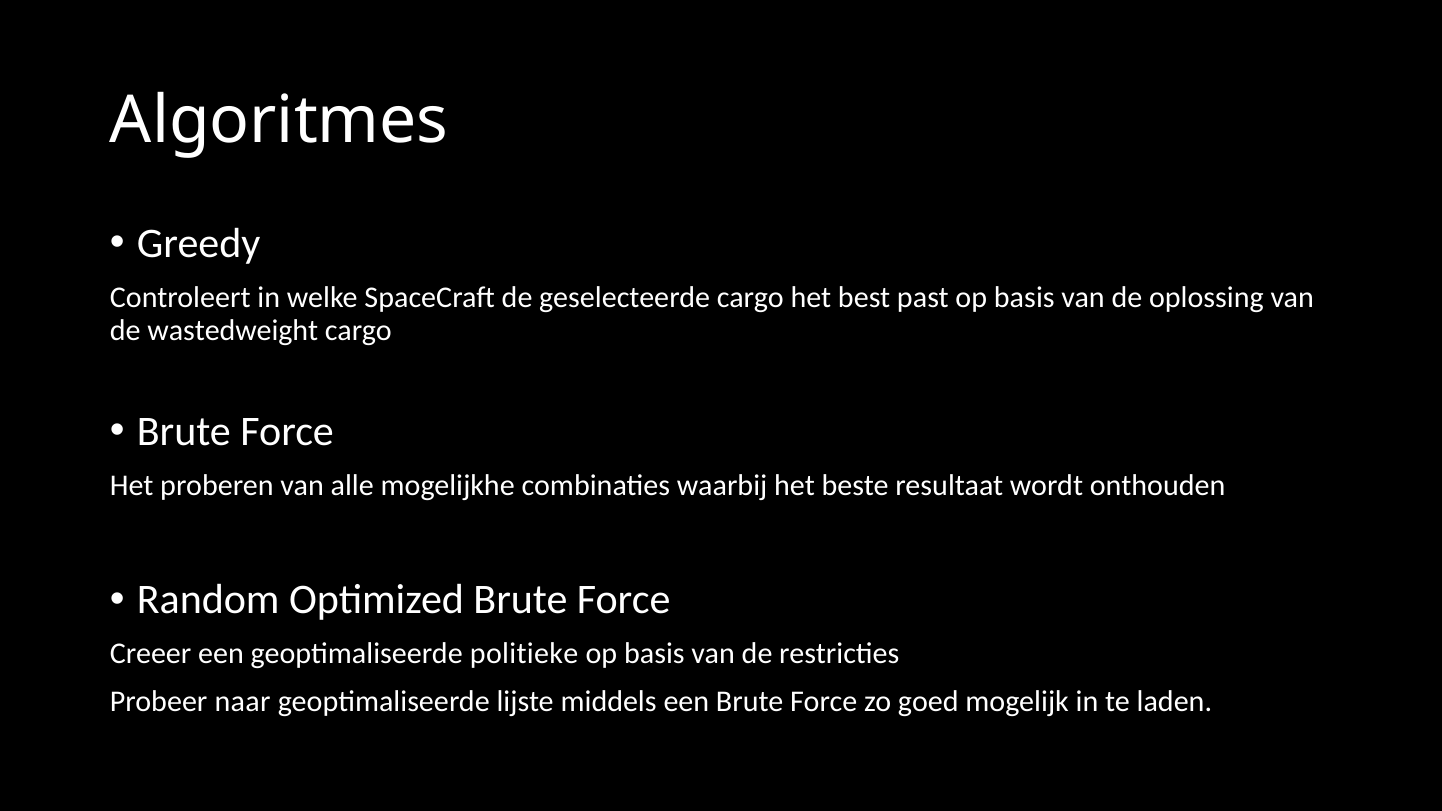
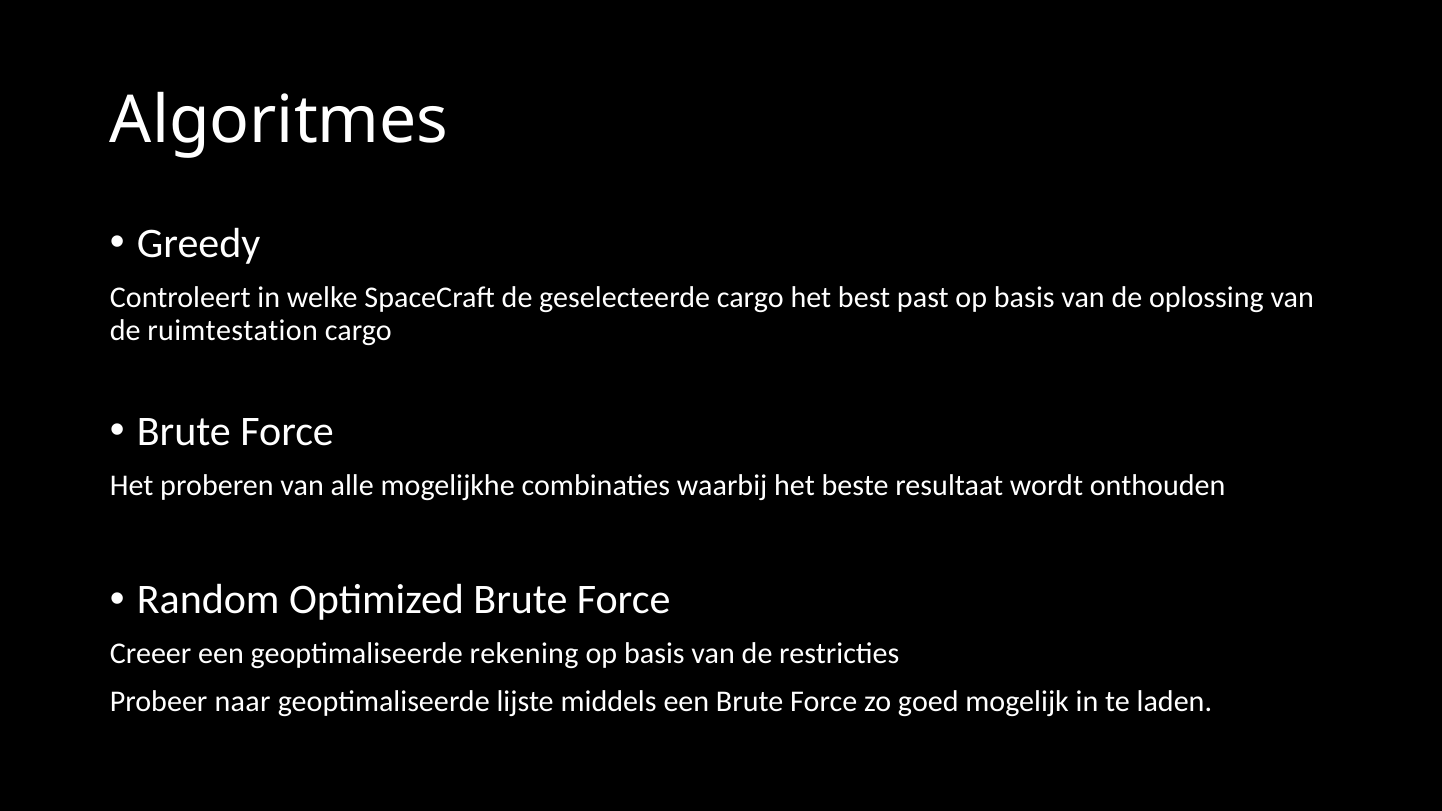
wastedweight: wastedweight -> ruimtestation (233, 330)
politieke: politieke -> rekening (524, 654)
